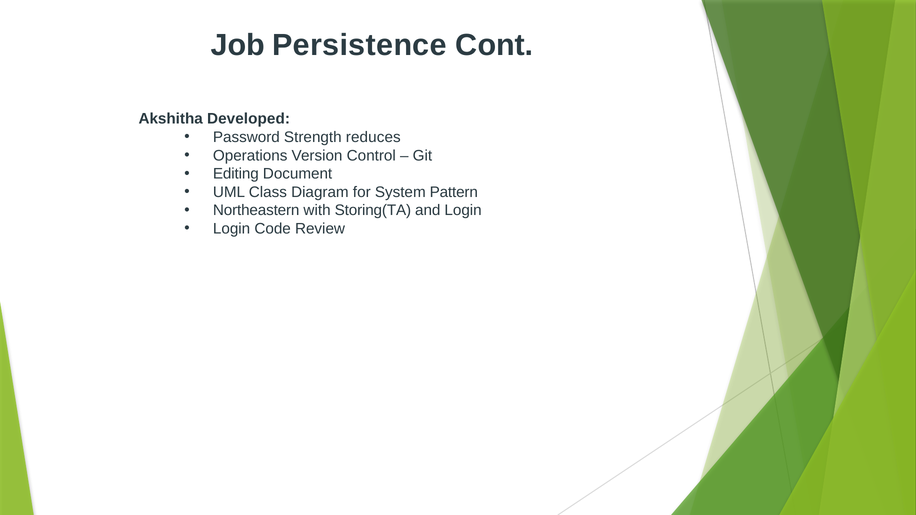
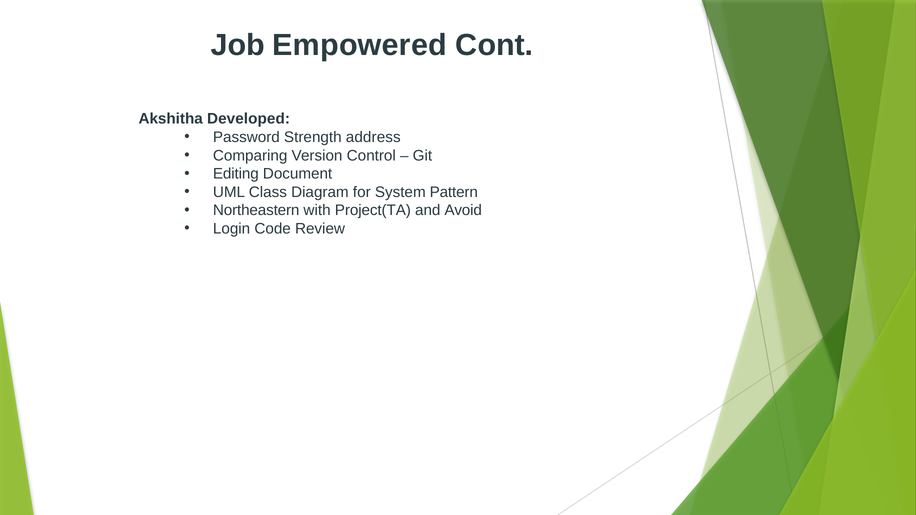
Persistence: Persistence -> Empowered (360, 45)
reduces: reduces -> address (373, 137)
Operations: Operations -> Comparing (250, 156)
Storing(TA: Storing(TA -> Project(TA (373, 211)
and Login: Login -> Avoid (463, 211)
